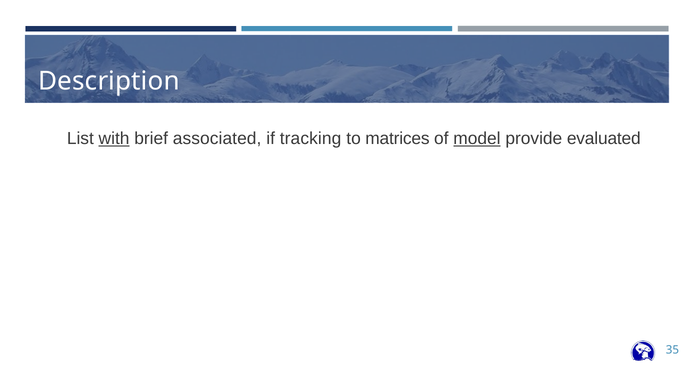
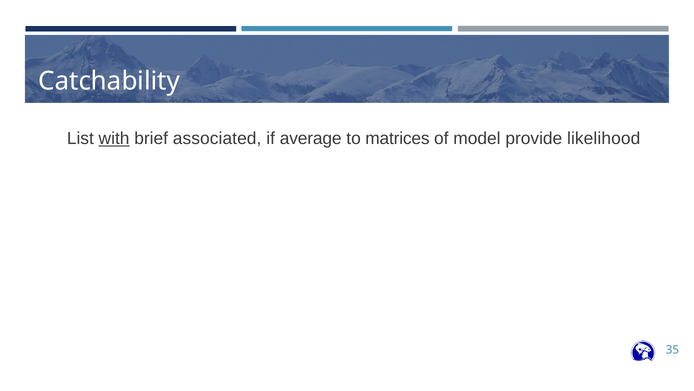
Description: Description -> Catchability (109, 81)
tracking: tracking -> average (311, 138)
model underline: present -> none (477, 138)
evaluated: evaluated -> likelihood (604, 138)
